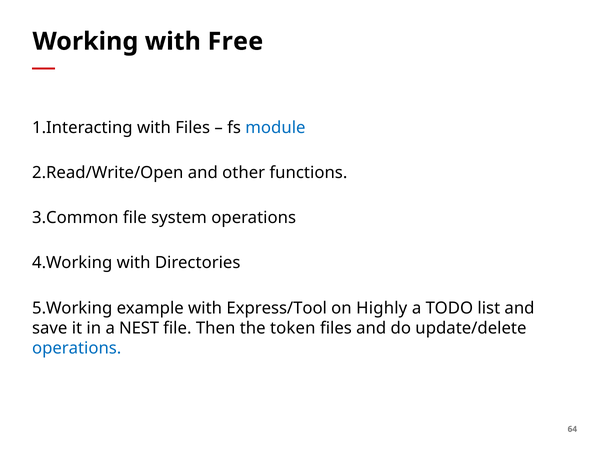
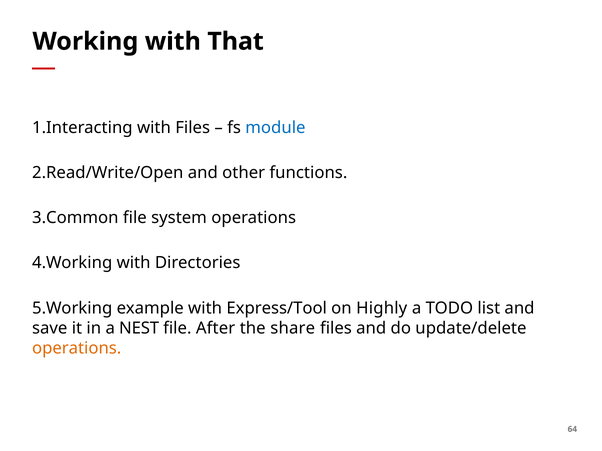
Free: Free -> That (236, 41)
Then: Then -> After (216, 328)
token: token -> share (293, 328)
operations colour: blue -> orange (77, 349)
